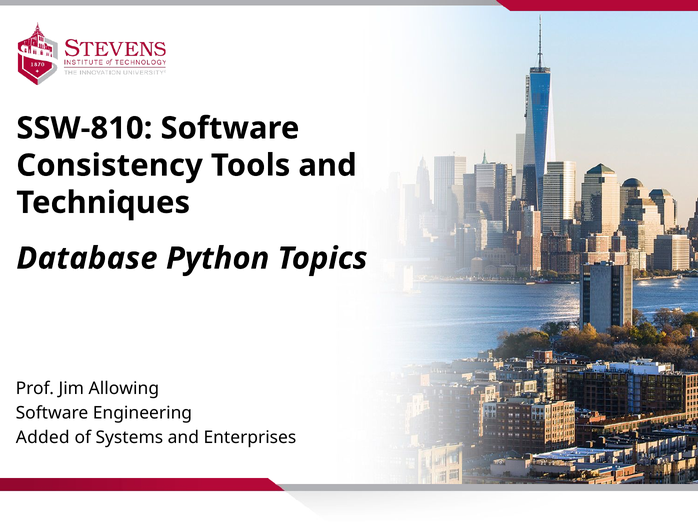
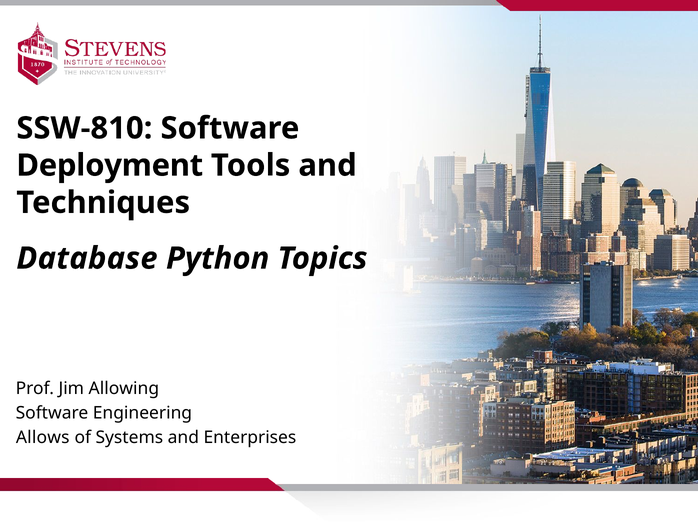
Consistency: Consistency -> Deployment (110, 166)
Added: Added -> Allows (43, 438)
